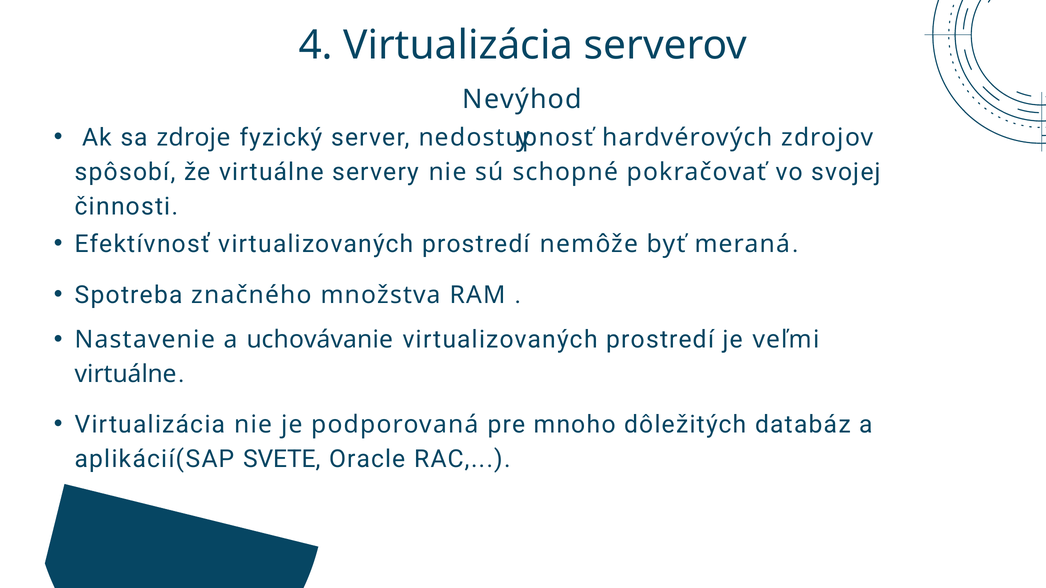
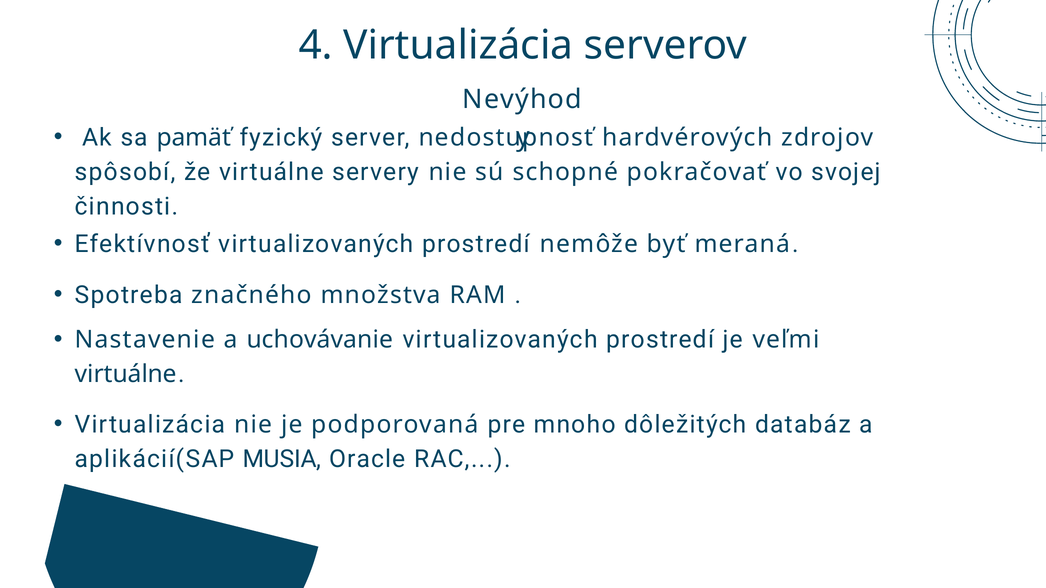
zdroje: zdroje -> pamäť (194, 138)
SVETE: SVETE -> MUSIA (282, 460)
